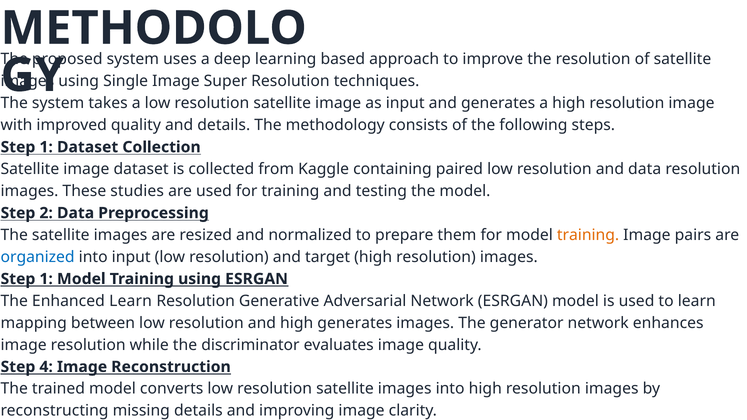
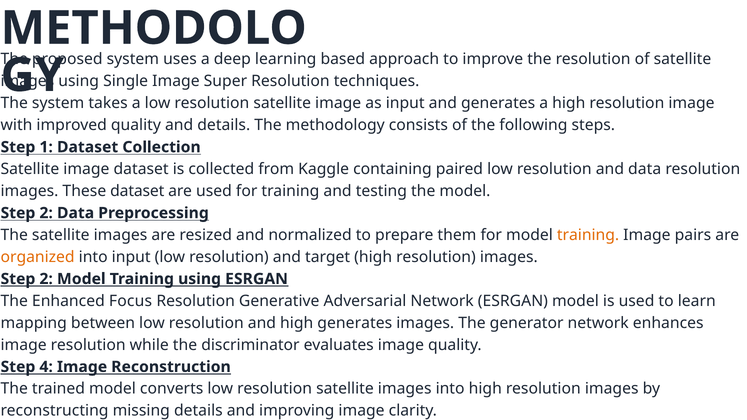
These studies: studies -> dataset (137, 191)
organized colour: blue -> orange (38, 257)
1: 1 -> 2 (46, 279)
Enhanced Learn: Learn -> Focus (131, 301)
